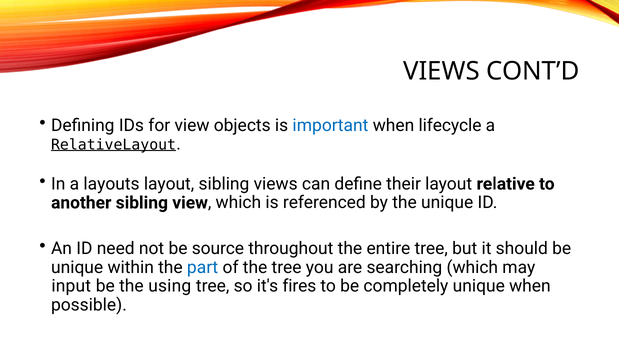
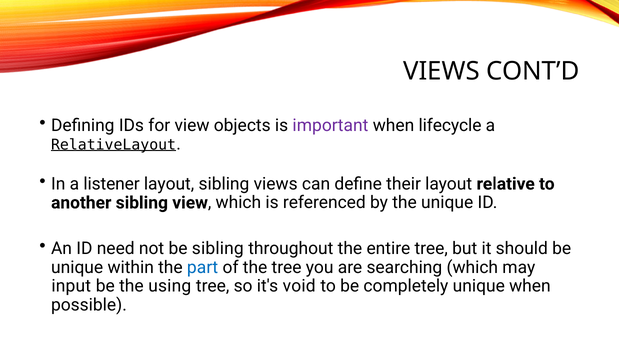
important colour: blue -> purple (330, 125)
layouts: layouts -> listener (112, 184)
be source: source -> sibling (218, 249)
fires: fires -> void (299, 286)
